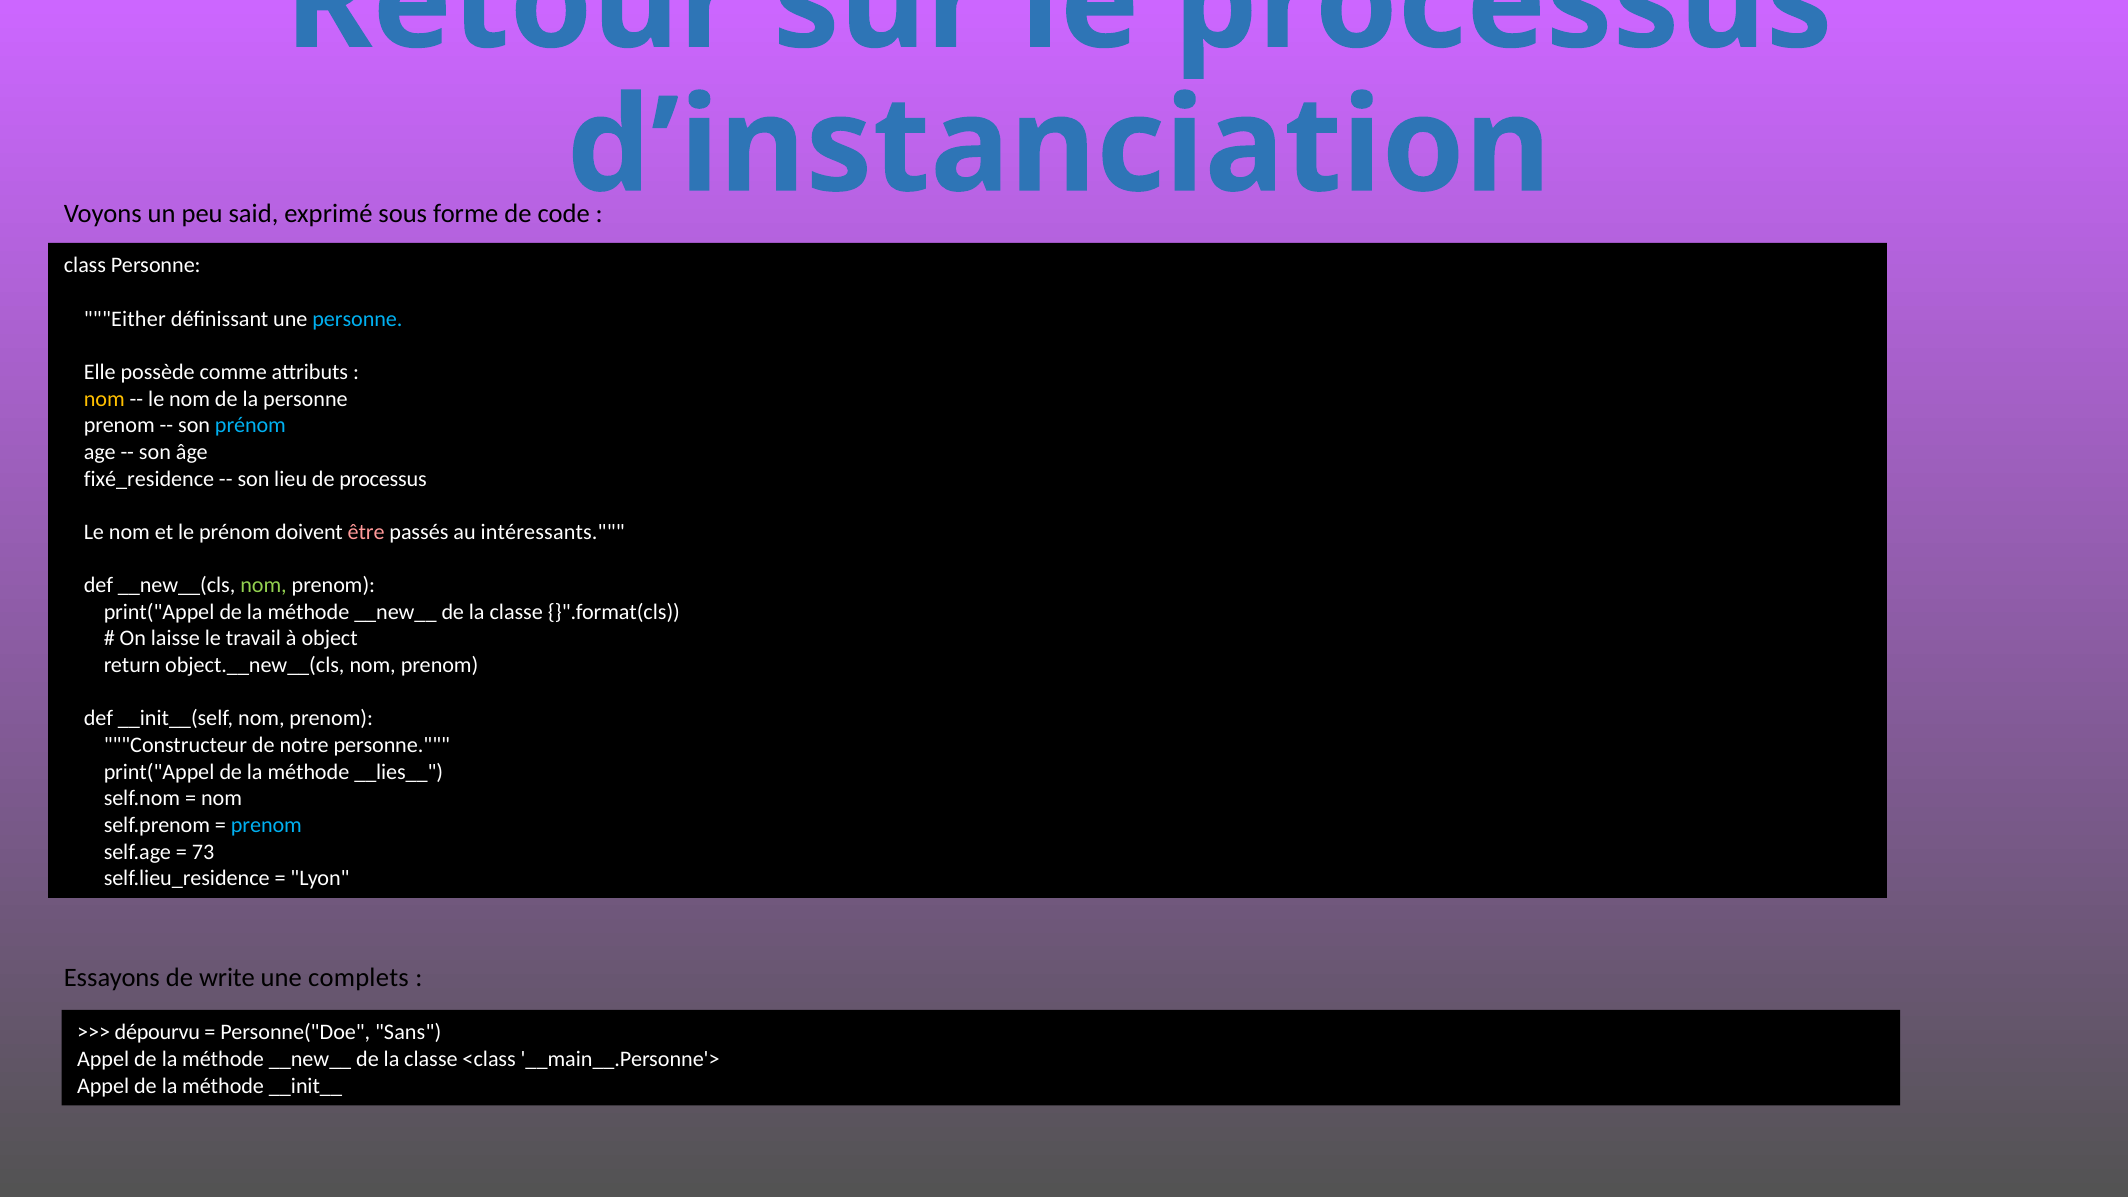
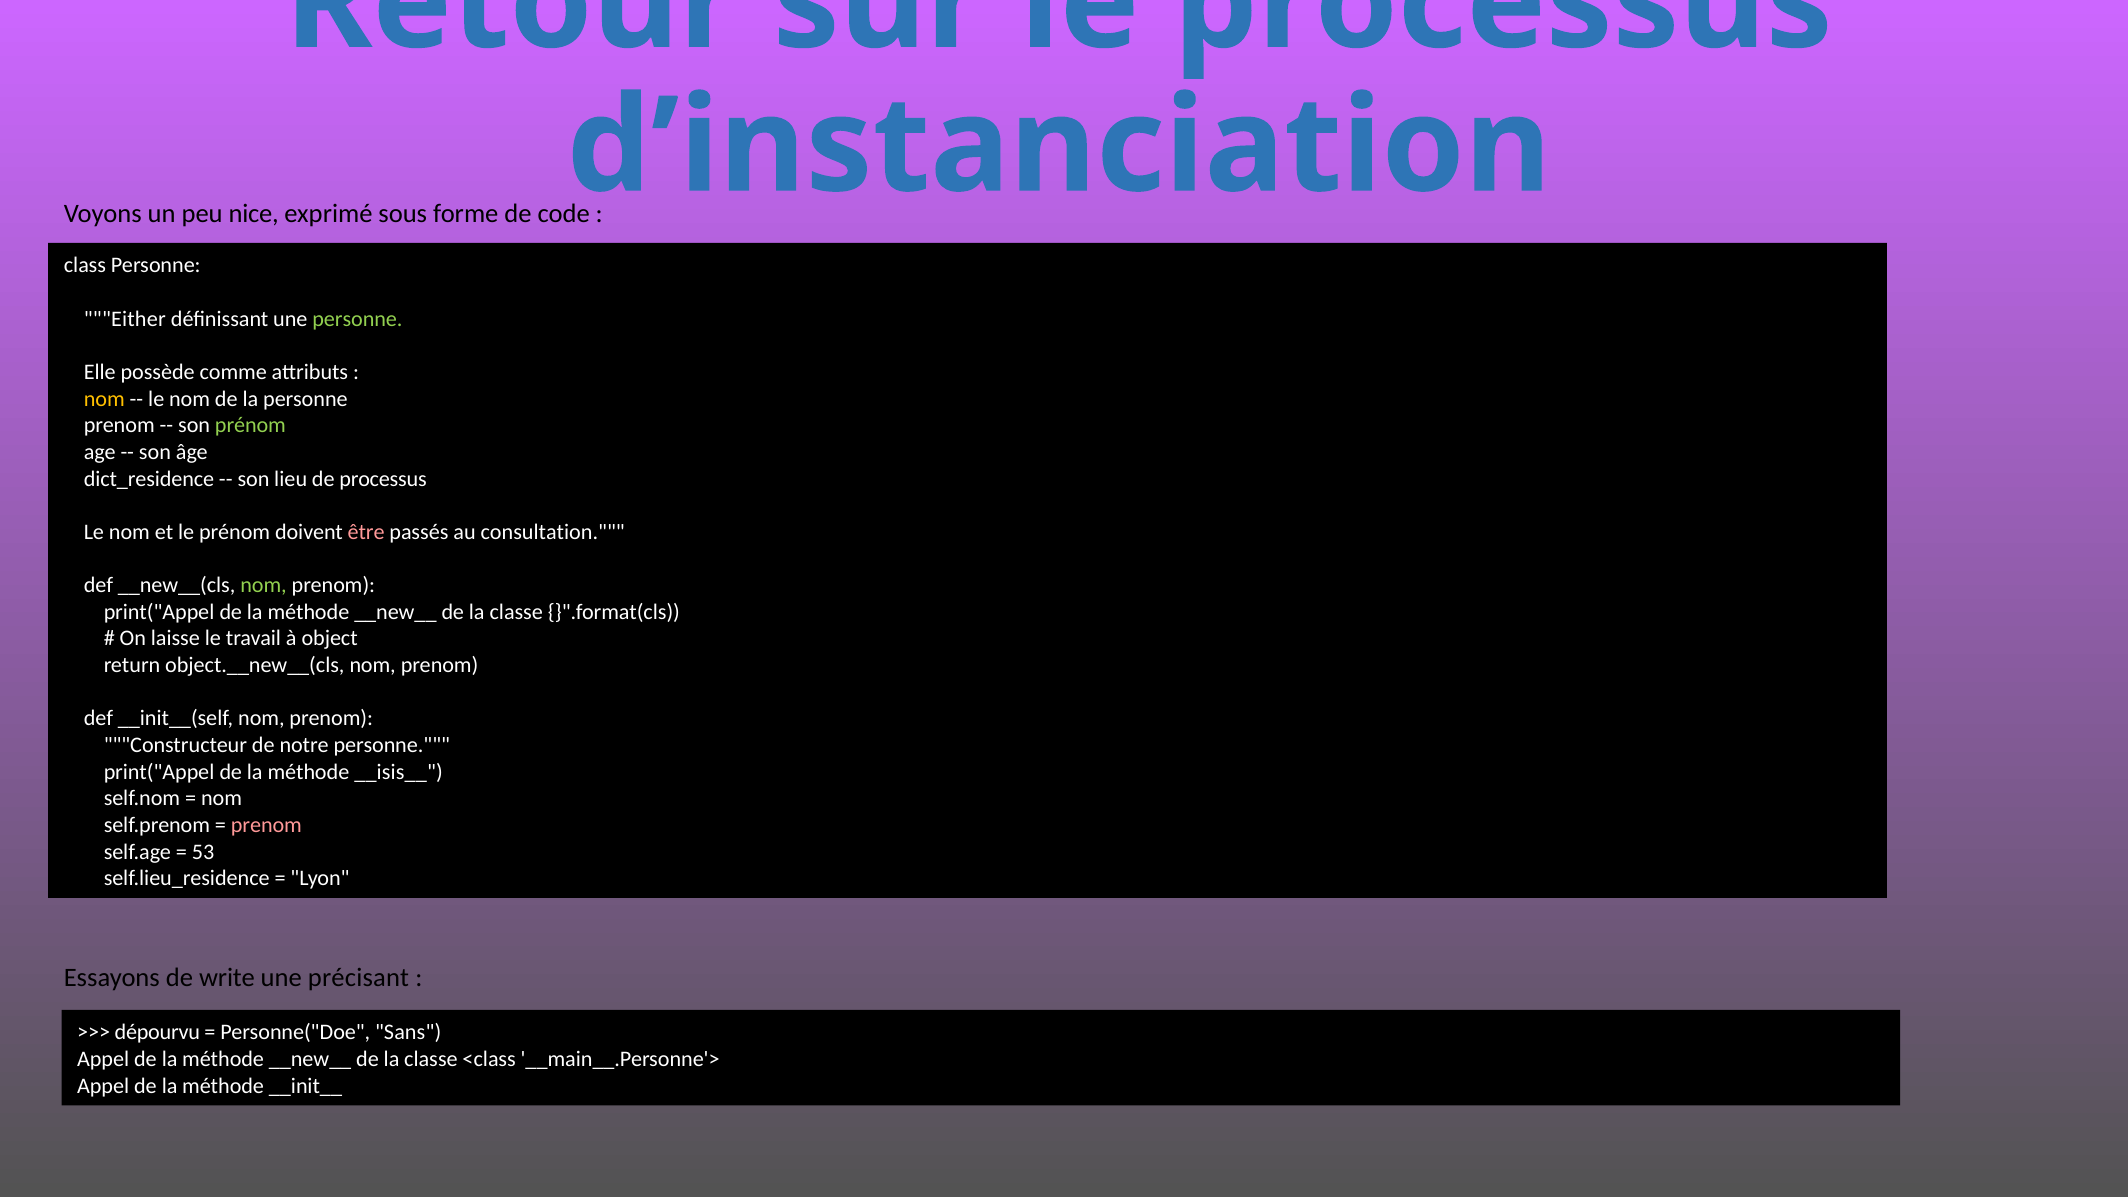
said: said -> nice (254, 214)
personne colour: light blue -> light green (357, 319)
prénom colour: light blue -> light green (250, 425)
fixé_residence: fixé_residence -> dict_residence (149, 479)
intéressants: intéressants -> consultation (553, 532)
__lies__: __lies__ -> __isis__ (399, 772)
prenom colour: light blue -> pink (266, 825)
73: 73 -> 53 (203, 852)
complets: complets -> précisant (358, 977)
